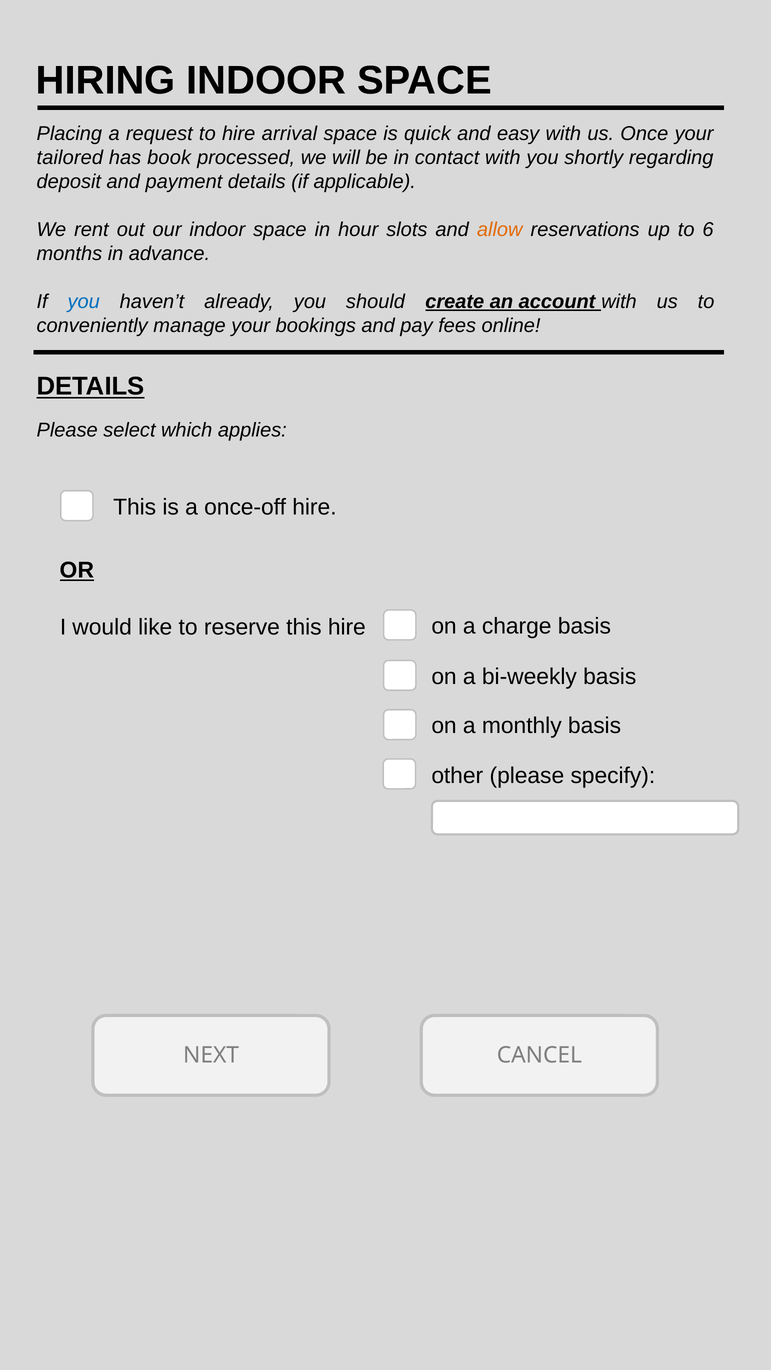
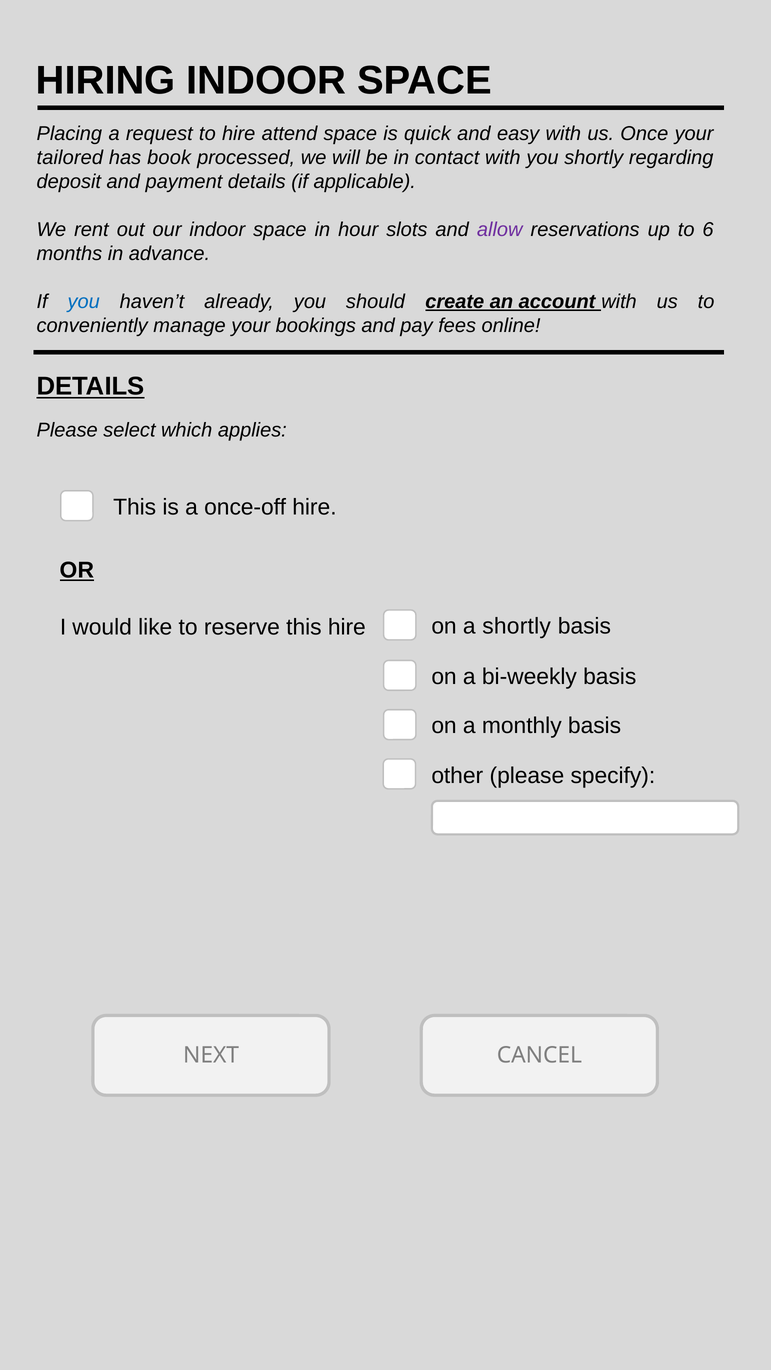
arrival: arrival -> attend (290, 134)
allow colour: orange -> purple (500, 230)
a charge: charge -> shortly (517, 627)
